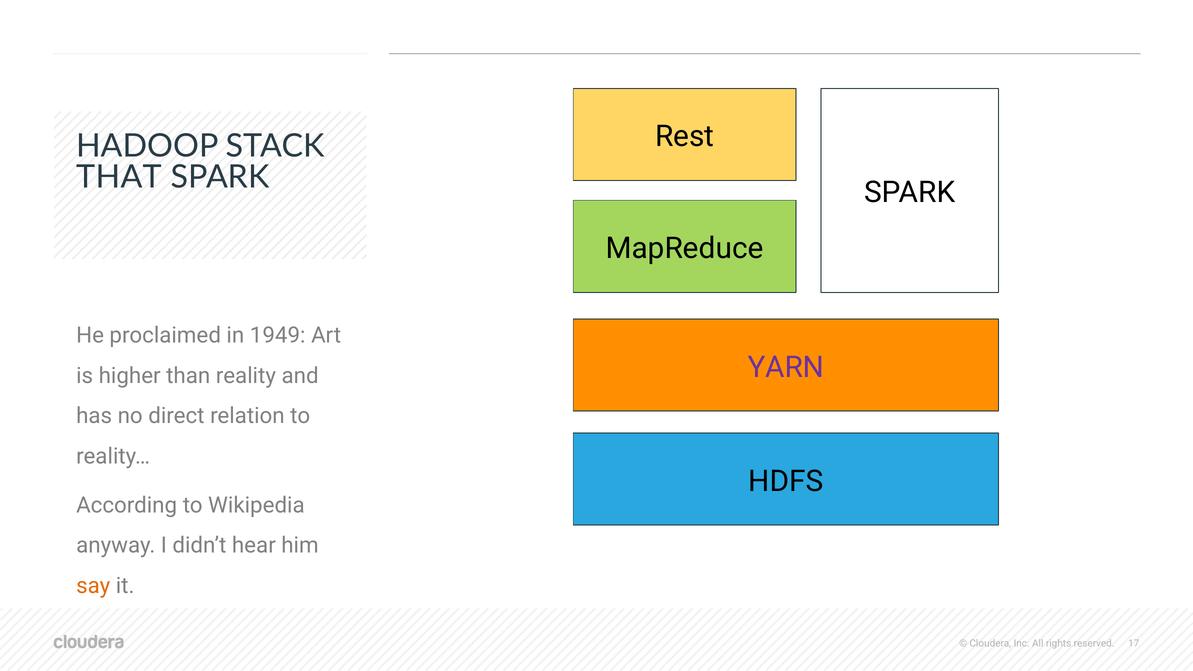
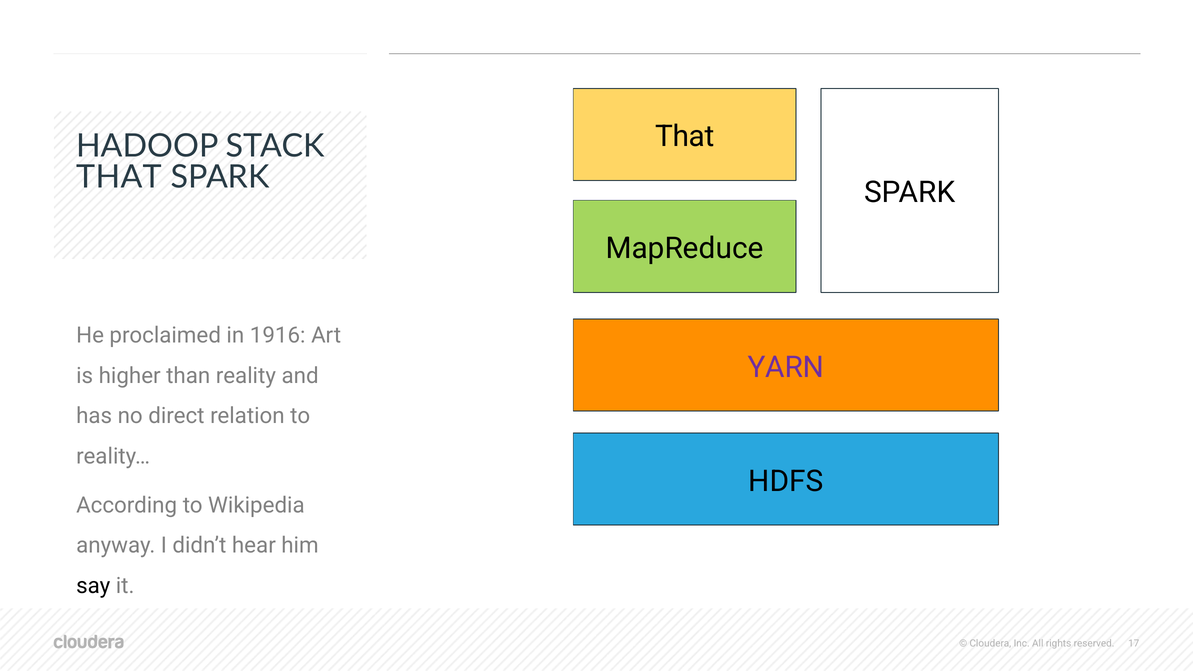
Rest: Rest -> That (685, 136)
1949: 1949 -> 1916 (278, 336)
say colour: orange -> black (93, 586)
